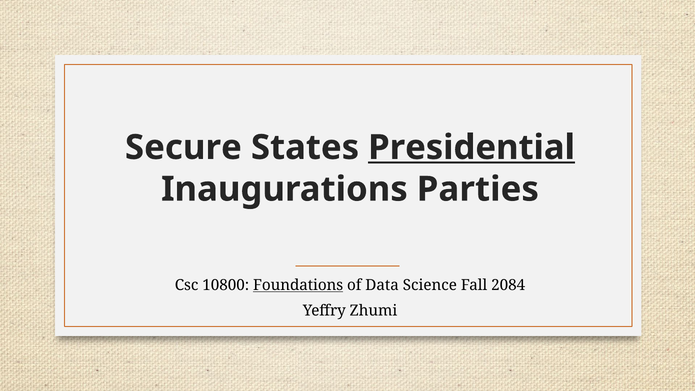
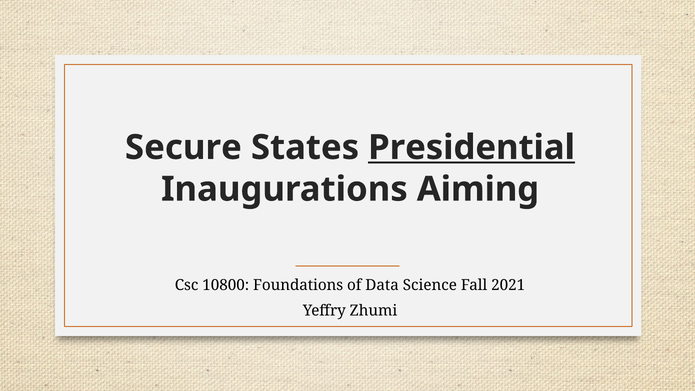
Parties: Parties -> Aiming (478, 189)
Foundations underline: present -> none (298, 285)
2084: 2084 -> 2021 (508, 285)
